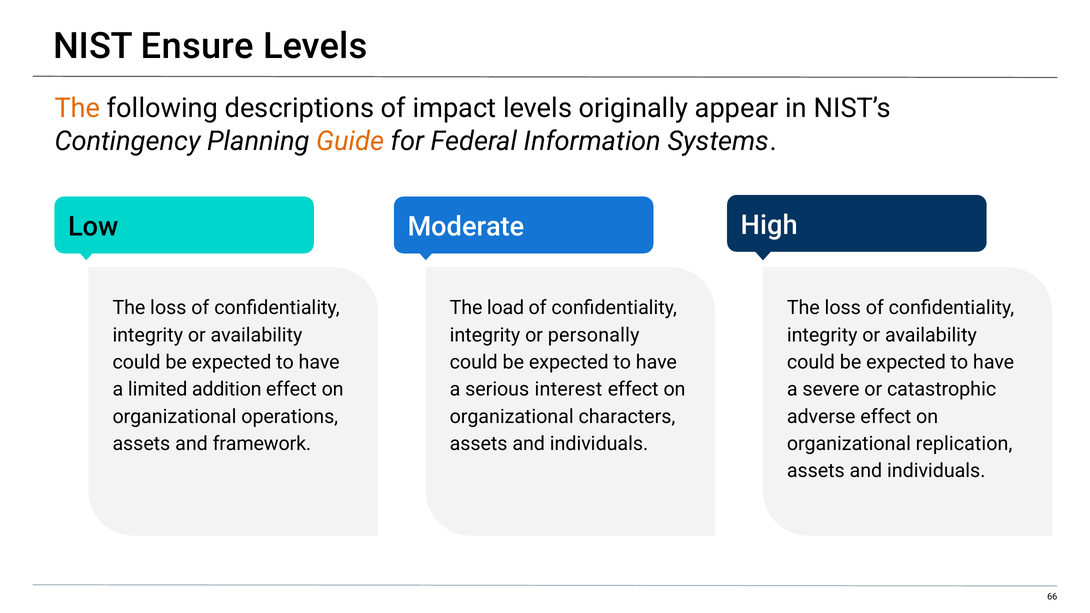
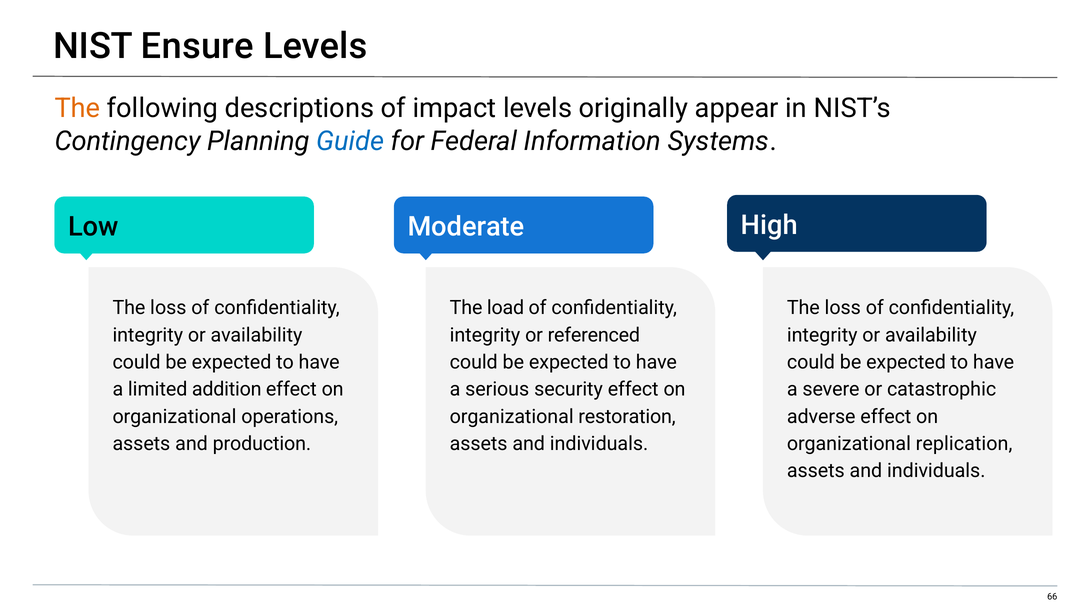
Guide colour: orange -> blue (350, 141)
personally: personally -> referenced (594, 335)
interest: interest -> security (569, 389)
characters: characters -> restoration (627, 417)
framework: framework -> production (262, 444)
